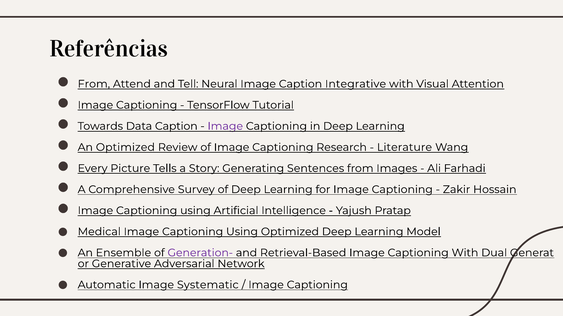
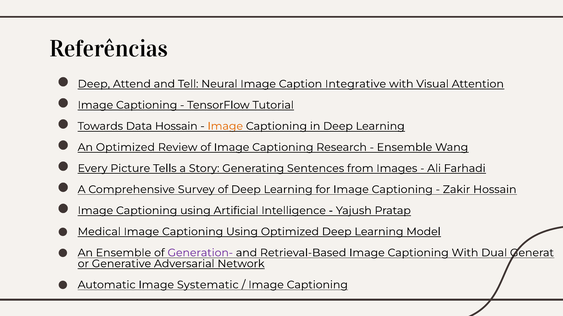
From: From -> Deep (94, 84)
Data Caption: Caption -> Hossain (176, 126)
Image colour: purple -> orange (225, 126)
Literature: Literature -> Ensemble (405, 148)
